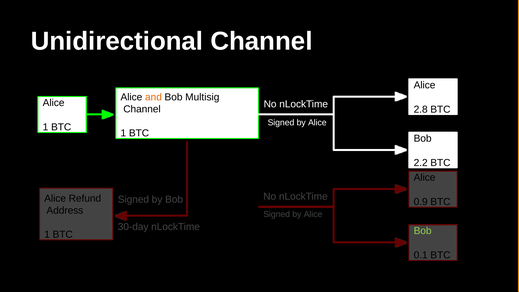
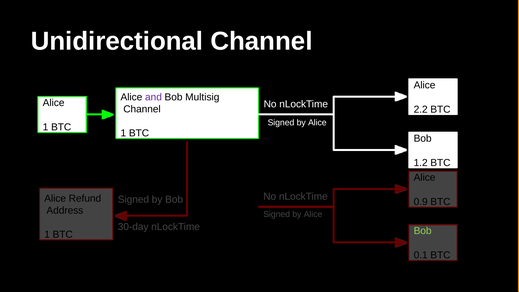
and colour: orange -> purple (153, 97)
2.8: 2.8 -> 2.2 (421, 109)
2.2: 2.2 -> 1.2 (421, 163)
